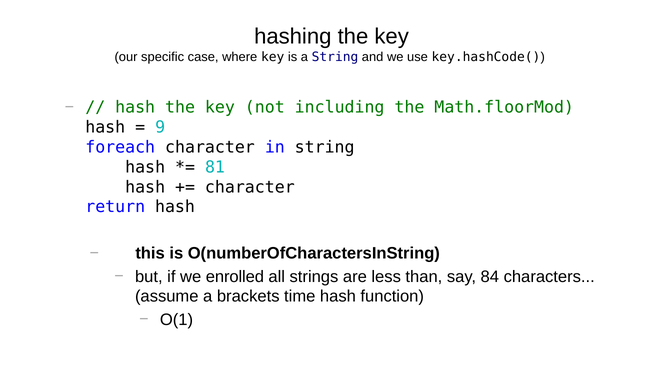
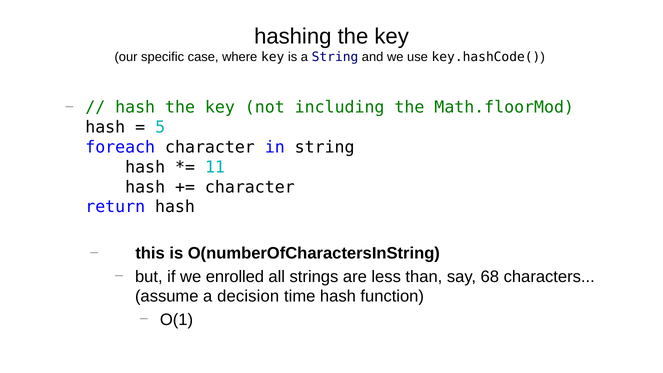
9: 9 -> 5 (160, 127)
81: 81 -> 11 (215, 167)
84: 84 -> 68 (490, 277)
brackets: brackets -> decision (248, 296)
